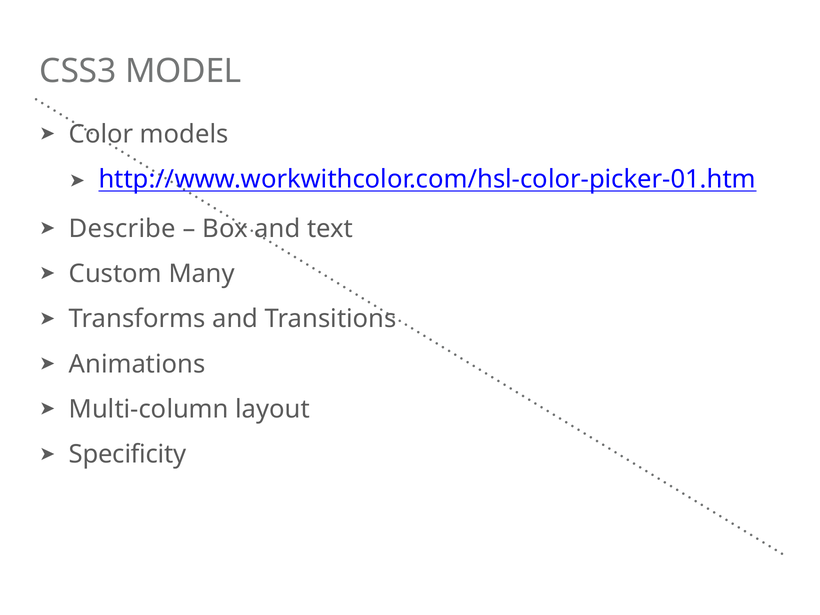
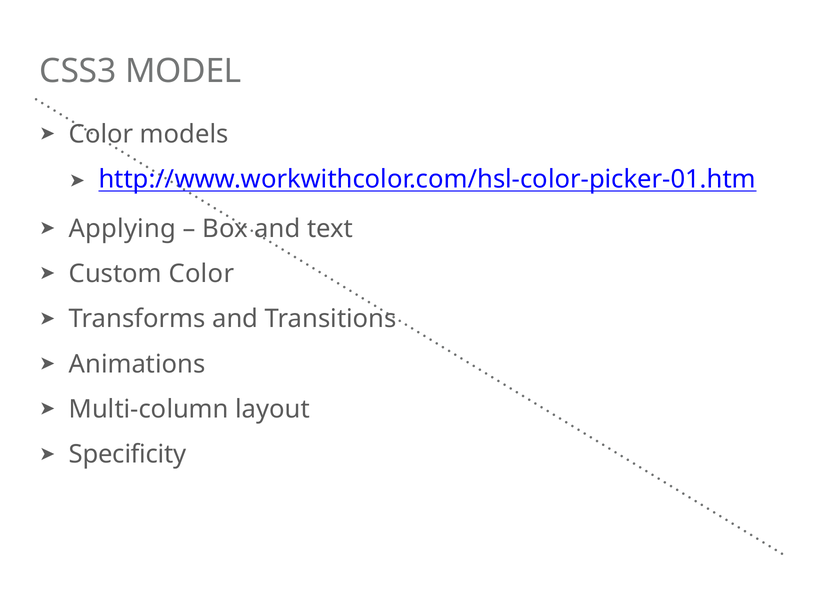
Describe: Describe -> Applying (122, 229)
Custom Many: Many -> Color (201, 274)
